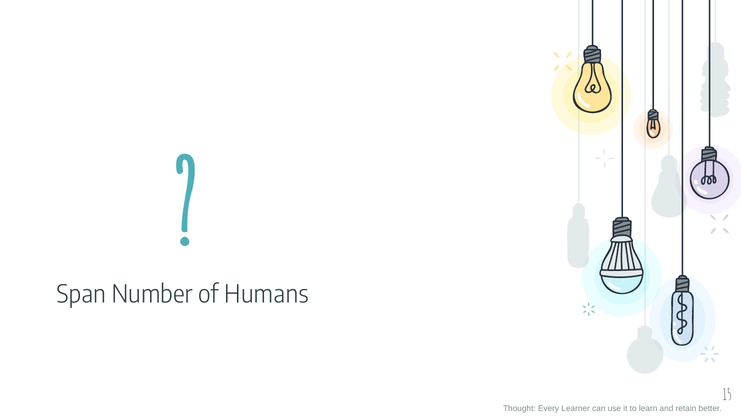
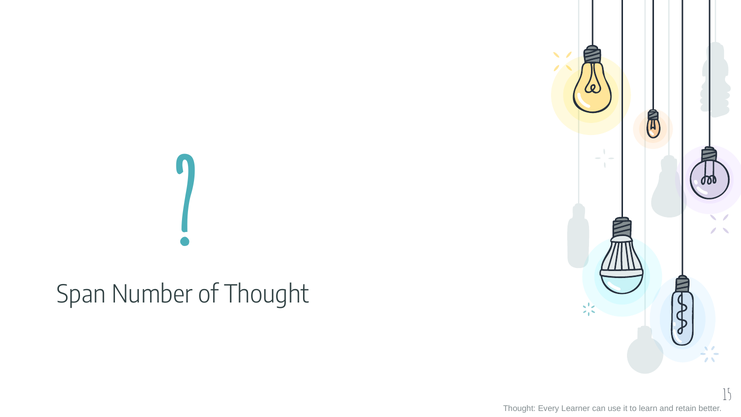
of Humans: Humans -> Thought (267, 295)
